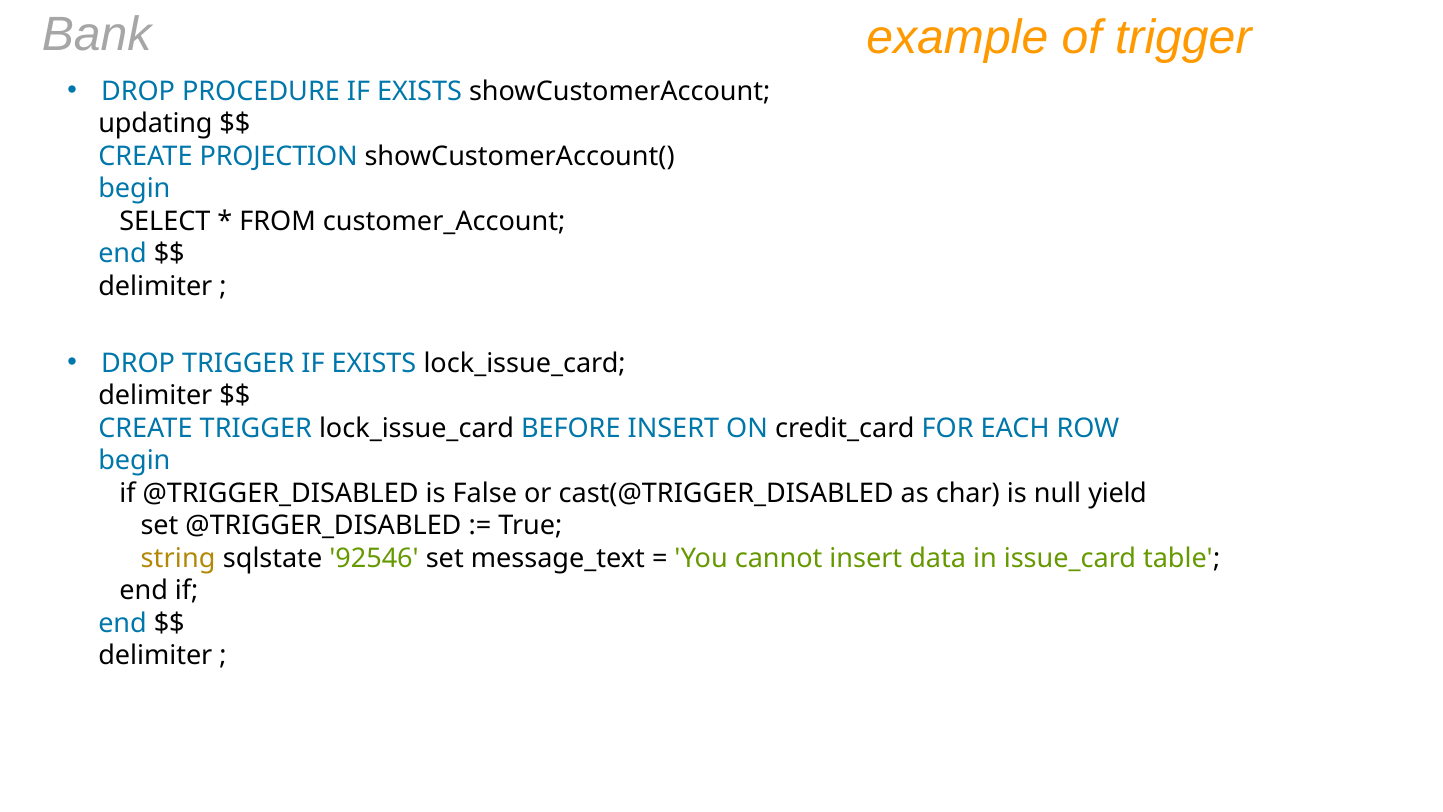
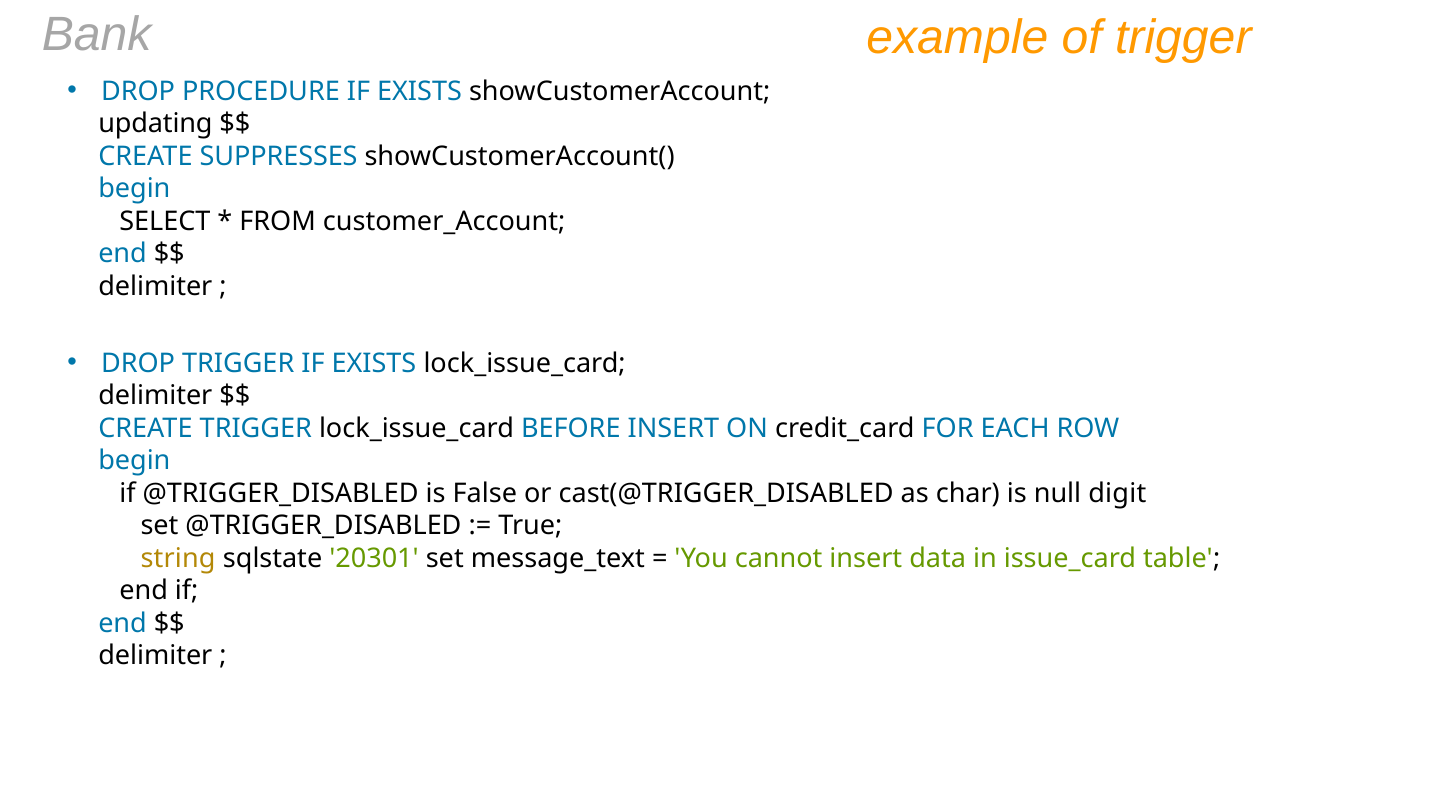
PROJECTION: PROJECTION -> SUPPRESSES (279, 156)
yield: yield -> digit (1117, 493)
92546: 92546 -> 20301 (374, 558)
